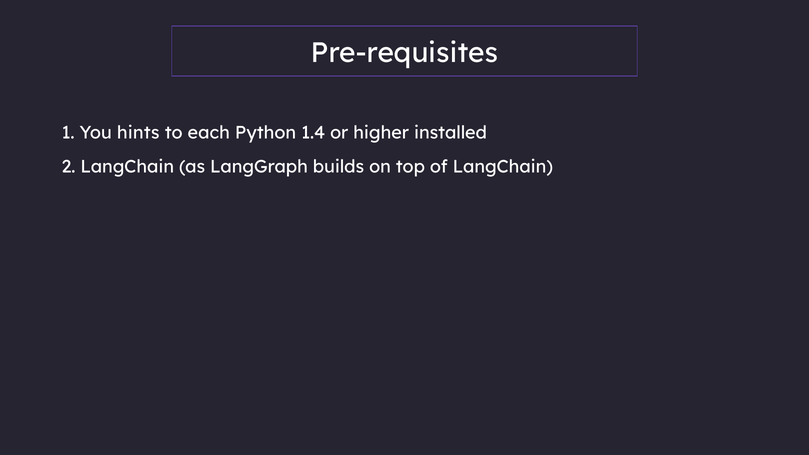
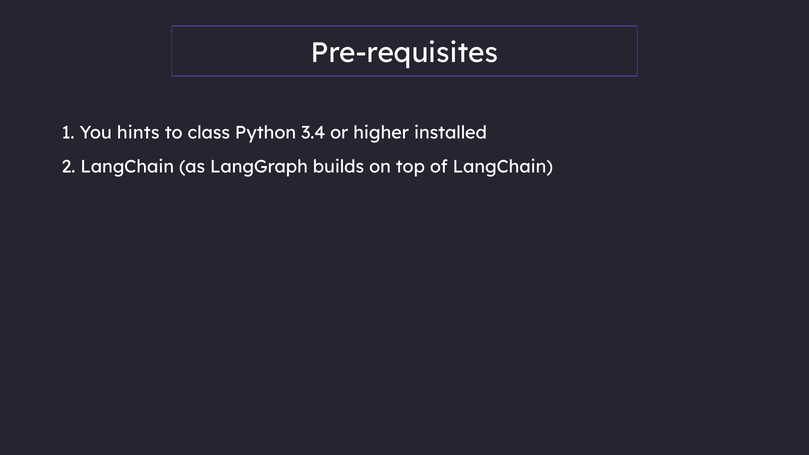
each: each -> class (209, 133)
1.4: 1.4 -> 3.4 (313, 133)
